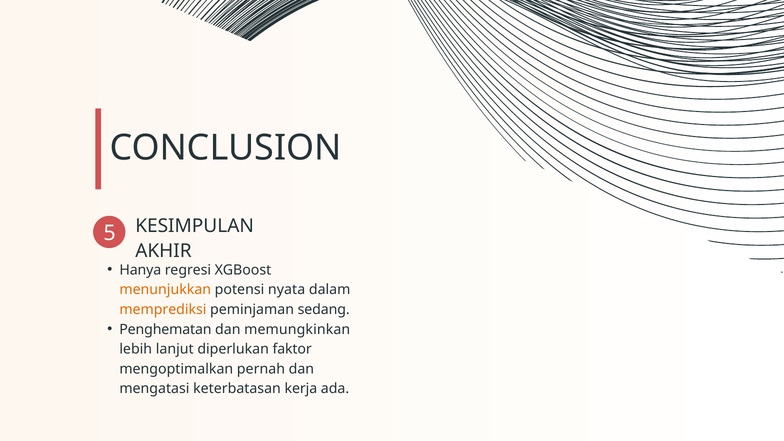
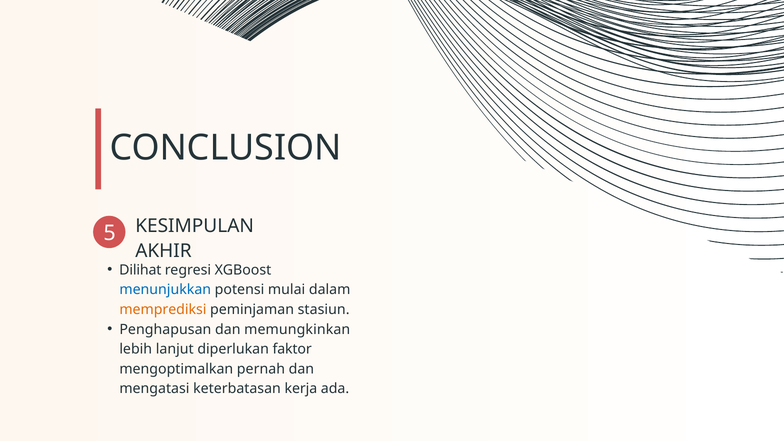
Hanya: Hanya -> Dilihat (140, 270)
menunjukkan colour: orange -> blue (165, 290)
nyata: nyata -> mulai (287, 290)
sedang: sedang -> stasiun (324, 310)
Penghematan: Penghematan -> Penghapusan (165, 329)
